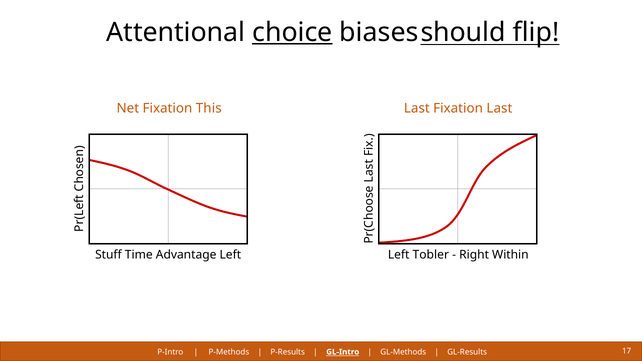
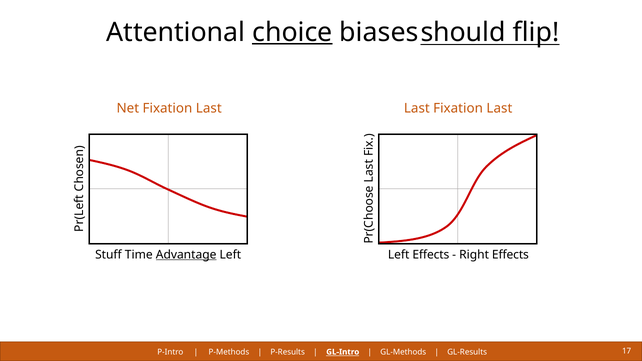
Net Fixation This: This -> Last (209, 108)
Advantage underline: none -> present (186, 255)
Left Tobler: Tobler -> Effects (431, 255)
Right Within: Within -> Effects (510, 255)
